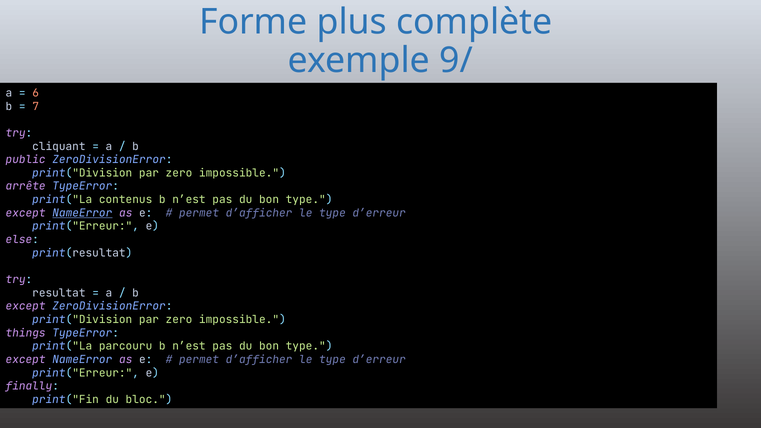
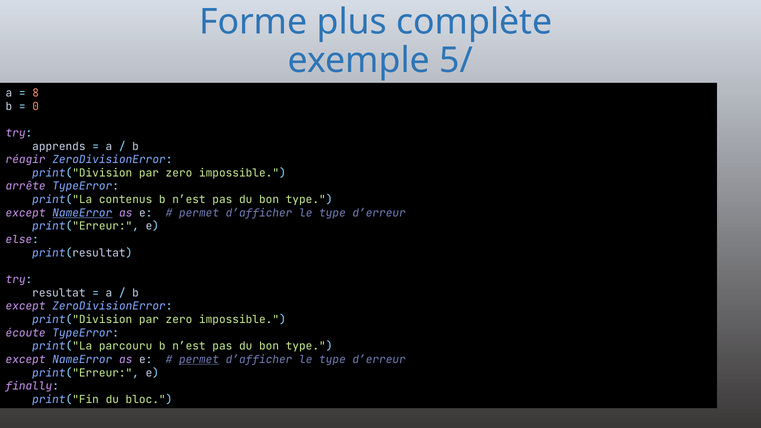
9/: 9/ -> 5/ (456, 60)
6: 6 -> 8 (36, 93)
7: 7 -> 0 (36, 106)
cliquant: cliquant -> apprends (59, 146)
public: public -> réagir (26, 160)
things: things -> écoute (26, 333)
permet underline: none -> present (199, 360)
